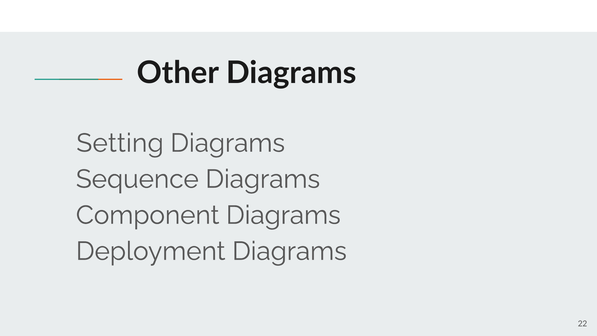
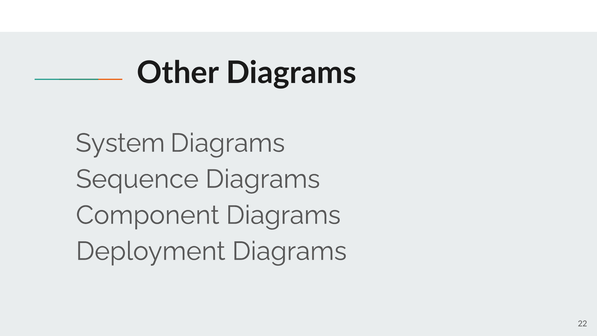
Setting: Setting -> System (120, 143)
